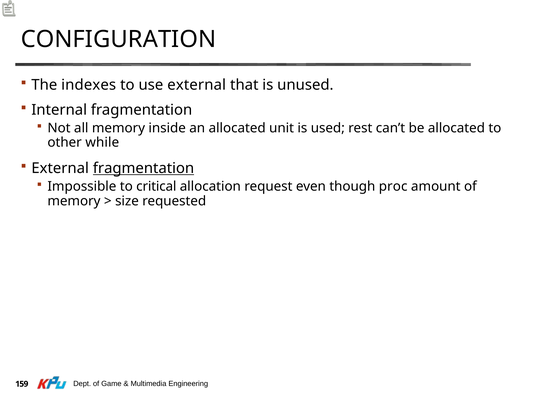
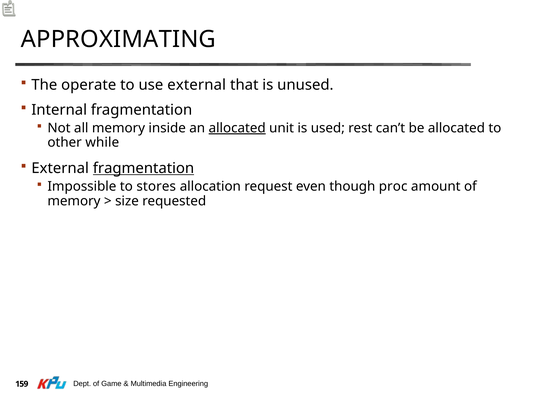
CONFIGURATION: CONFIGURATION -> APPROXIMATING (118, 39)
indexes: indexes -> operate (89, 85)
allocated underline: none -> present (237, 128)
critical: critical -> stores (156, 187)
